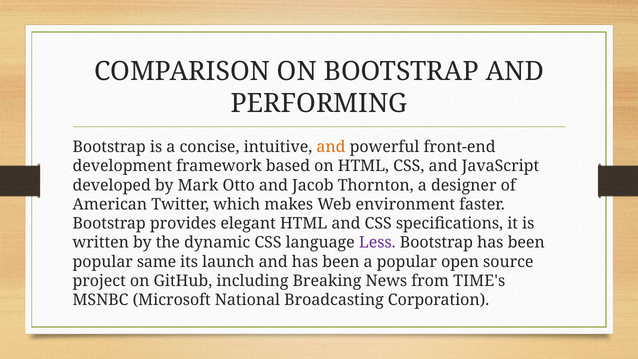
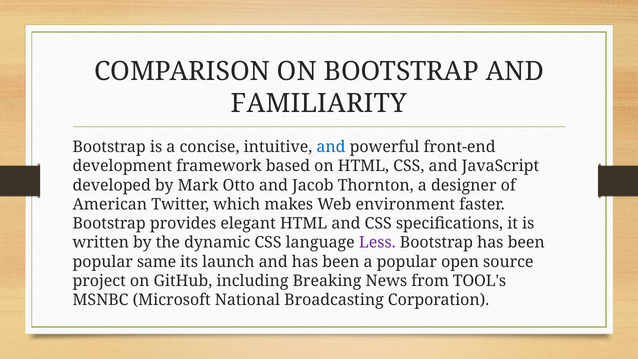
PERFORMING: PERFORMING -> FAMILIARITY (319, 103)
and colour: orange -> blue (331, 147)
TIME's: TIME's -> TOOL's (479, 281)
